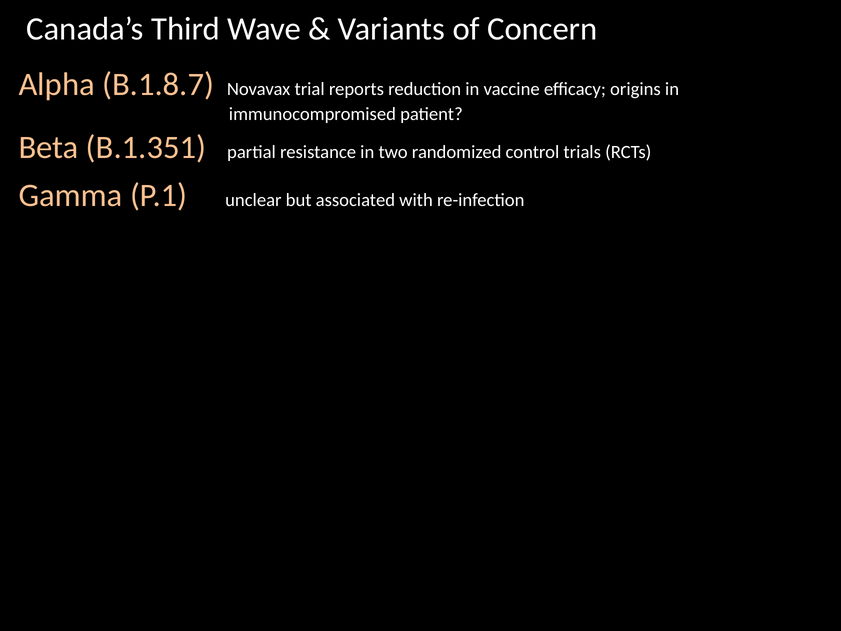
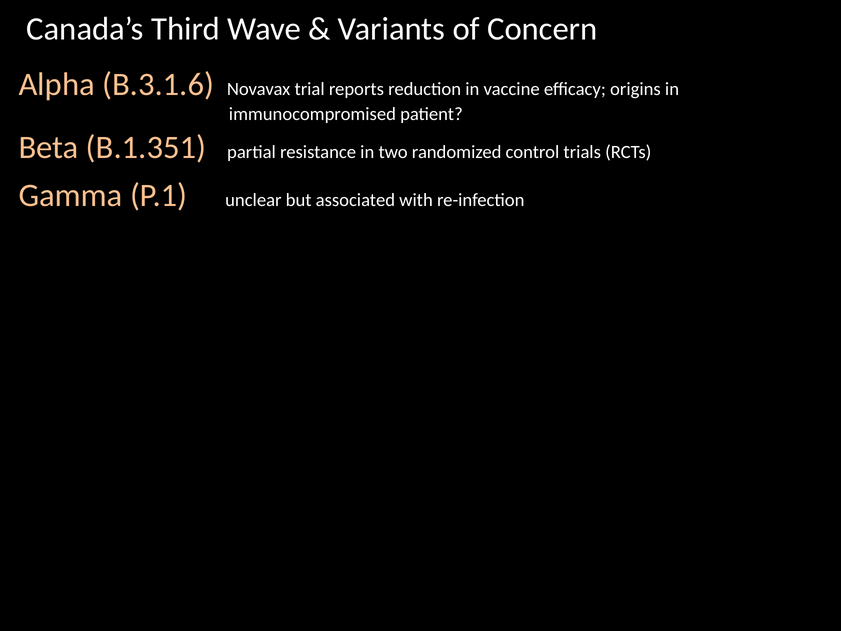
B.1.8.7: B.1.8.7 -> B.3.1.6 (158, 84)
